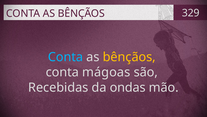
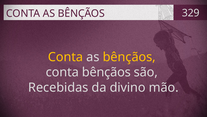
Conta colour: light blue -> yellow (65, 57)
conta mágoas: mágoas -> bênçãos (106, 72)
ondas: ondas -> divino (128, 87)
